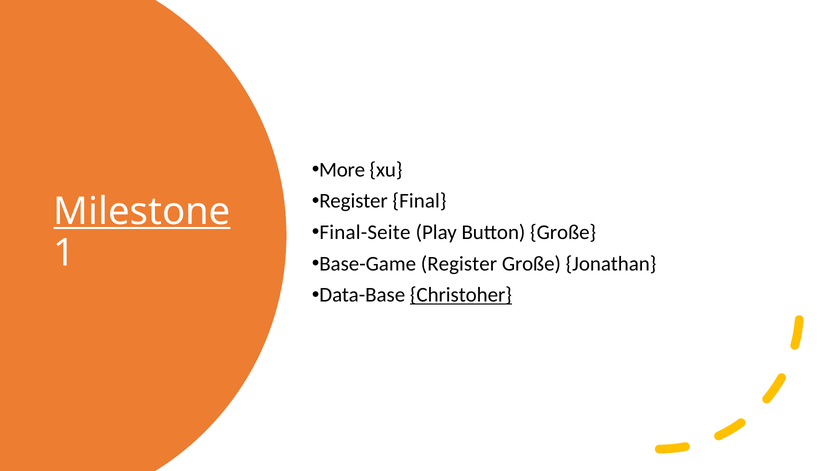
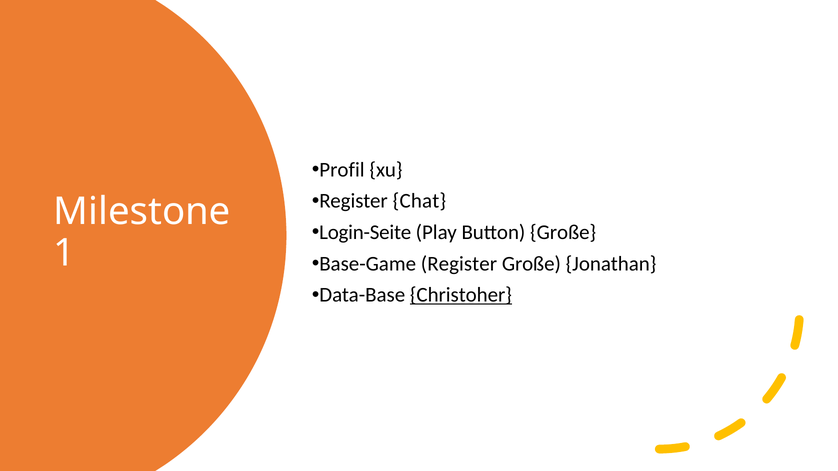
More: More -> Profil (342, 170)
Final: Final -> Chat (419, 201)
Milestone underline: present -> none (142, 212)
Final-Seite: Final-Seite -> Login-Seite (365, 232)
